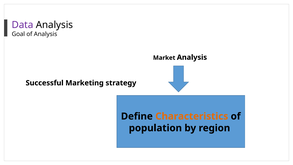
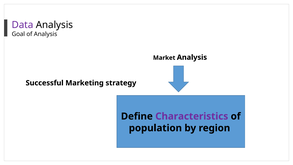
Characteristics colour: orange -> purple (192, 116)
